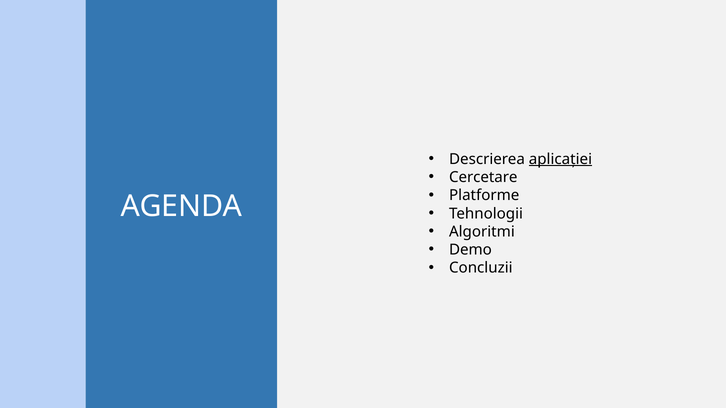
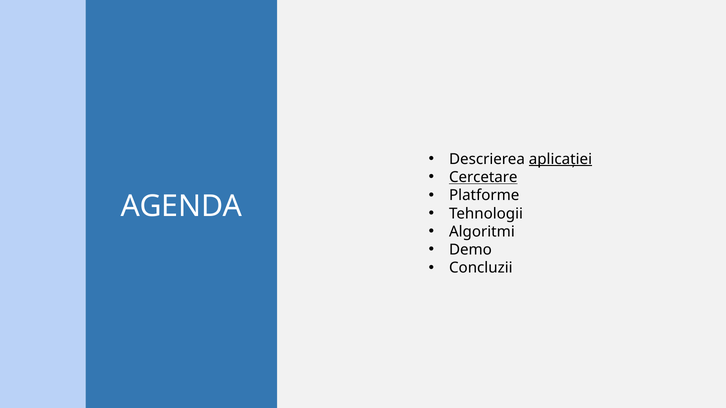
Cercetare underline: none -> present (483, 177)
